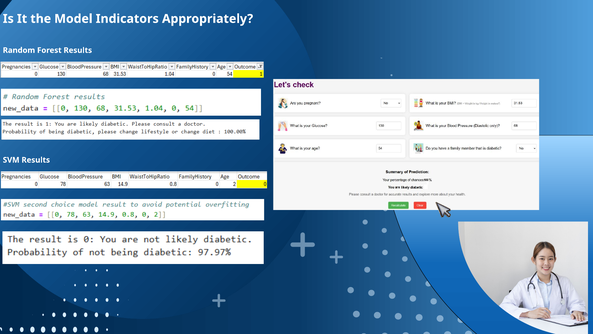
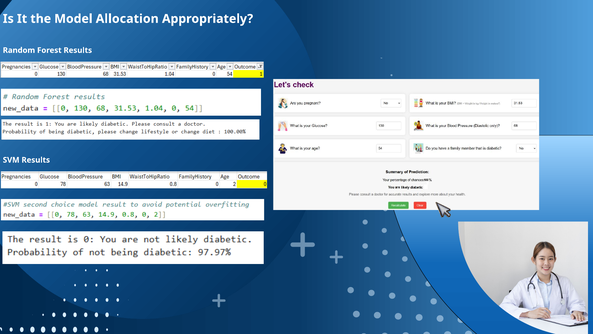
Indicators: Indicators -> Allocation (127, 19)
